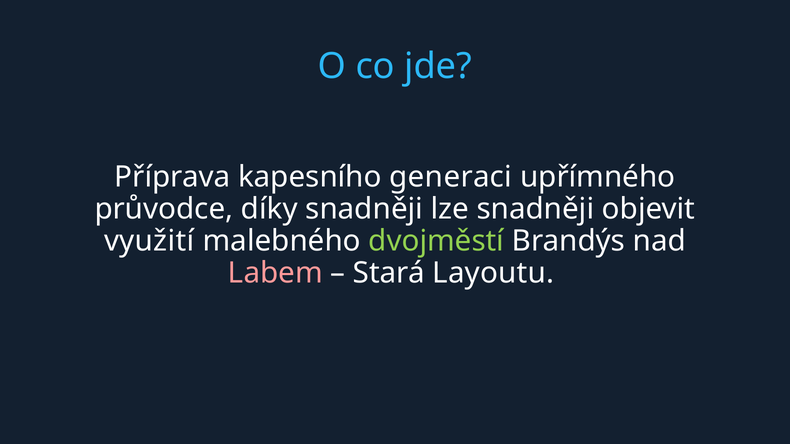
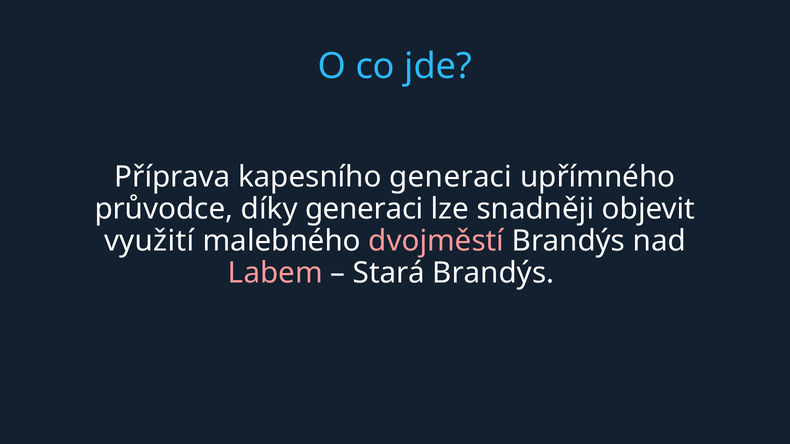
díky snadněji: snadněji -> generaci (364, 209)
dvojměstí colour: light green -> pink (436, 241)
Stará Layoutu: Layoutu -> Brandýs (493, 273)
